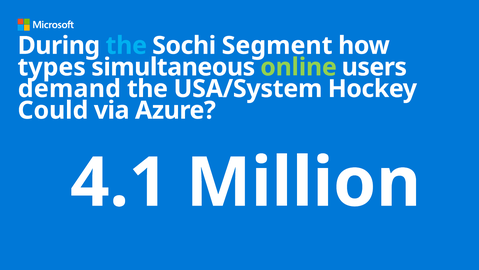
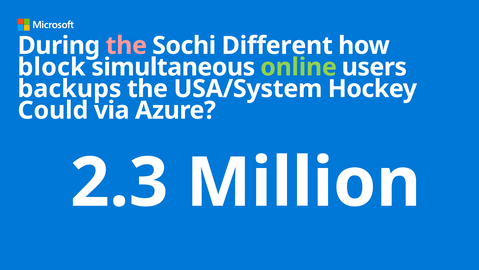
the colour: light blue -> pink (126, 46)
Segment: Segment -> Different (277, 46)
types: types -> block (52, 67)
demand: demand -> backups (69, 89)
4.1: 4.1 -> 2.3 (119, 183)
